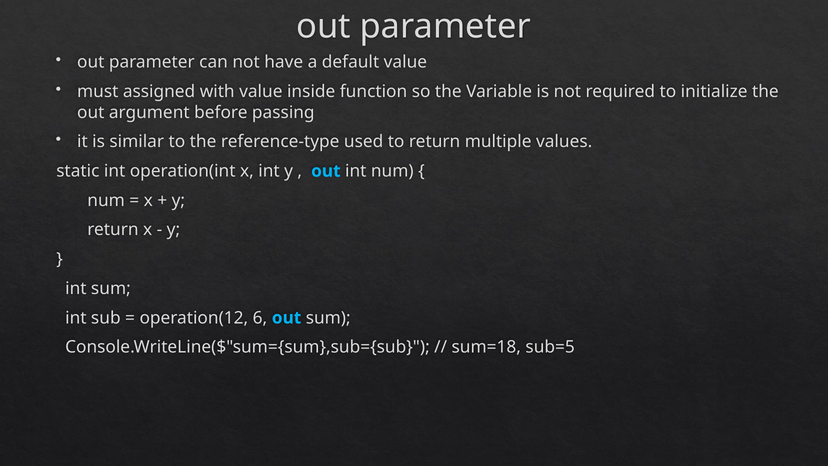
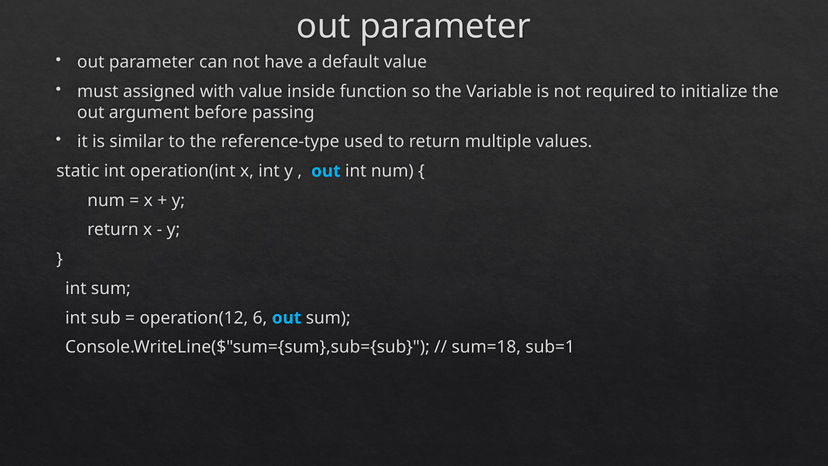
sub=5: sub=5 -> sub=1 (550, 347)
